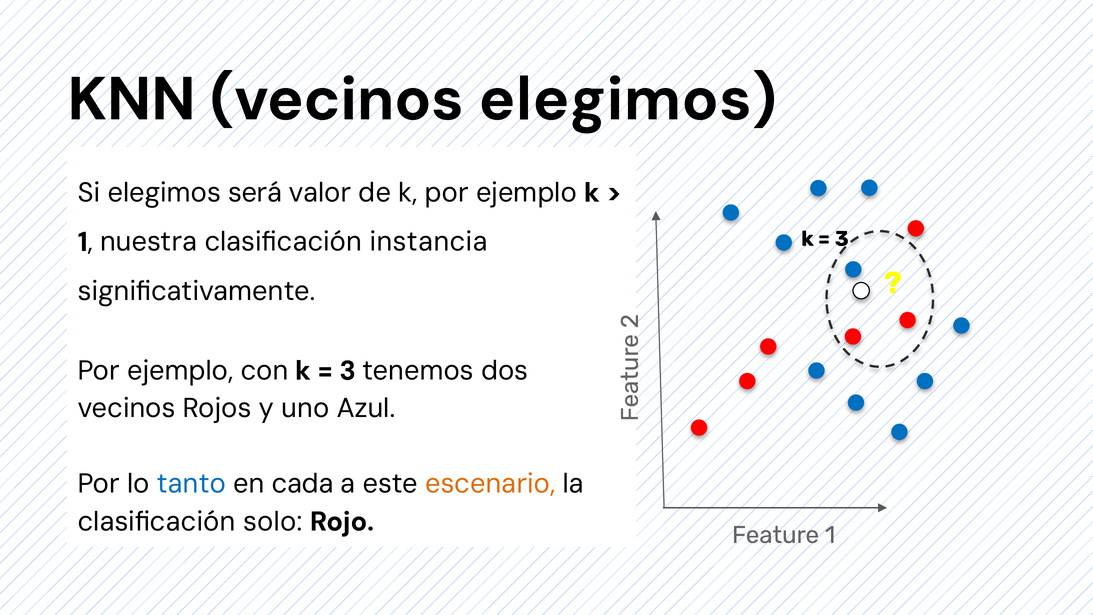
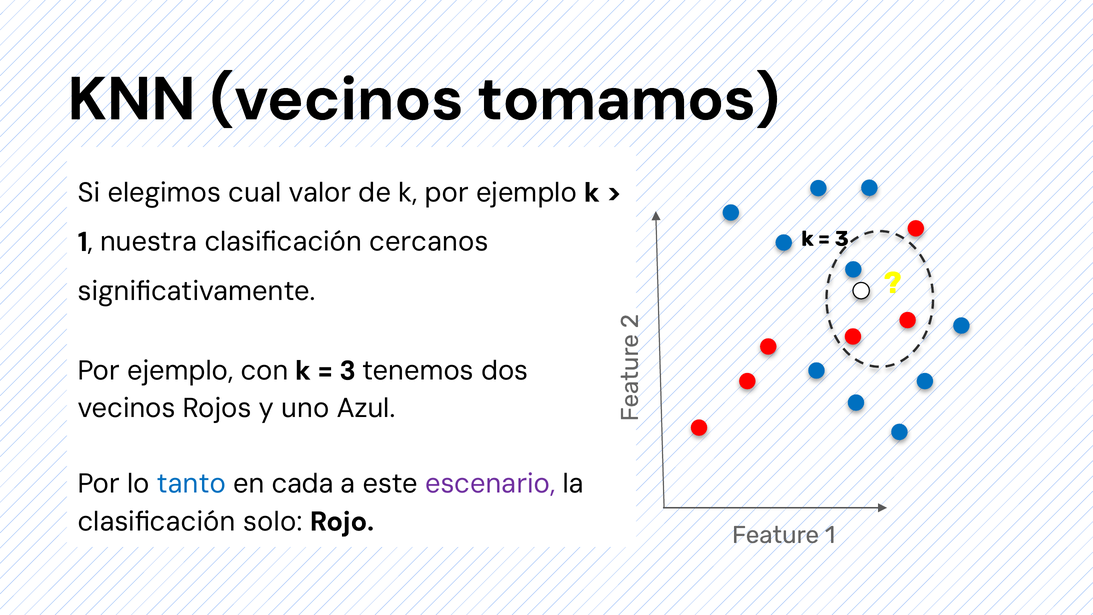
vecinos elegimos: elegimos -> tomamos (628, 99)
será: será -> cual (255, 193)
instancia: instancia -> cercanos (429, 242)
escenario colour: orange -> purple (490, 484)
